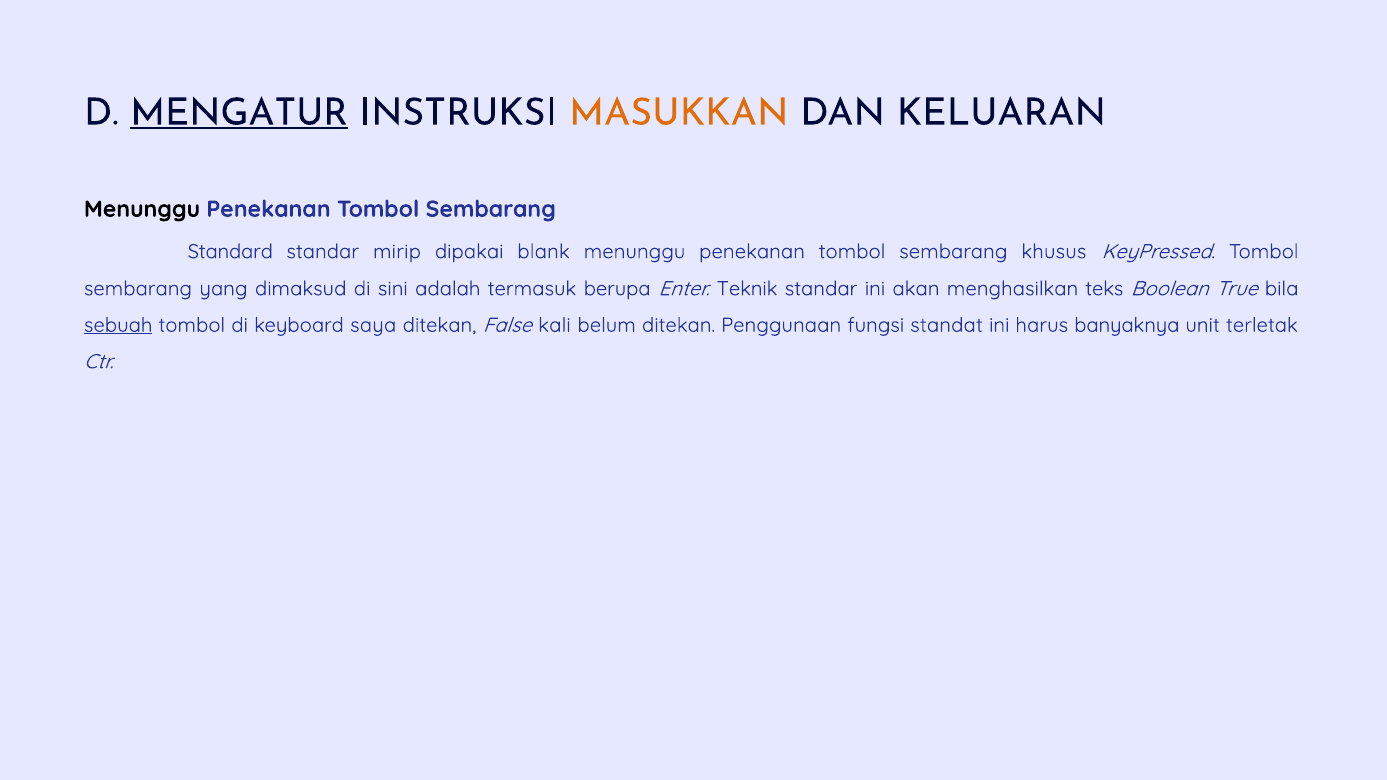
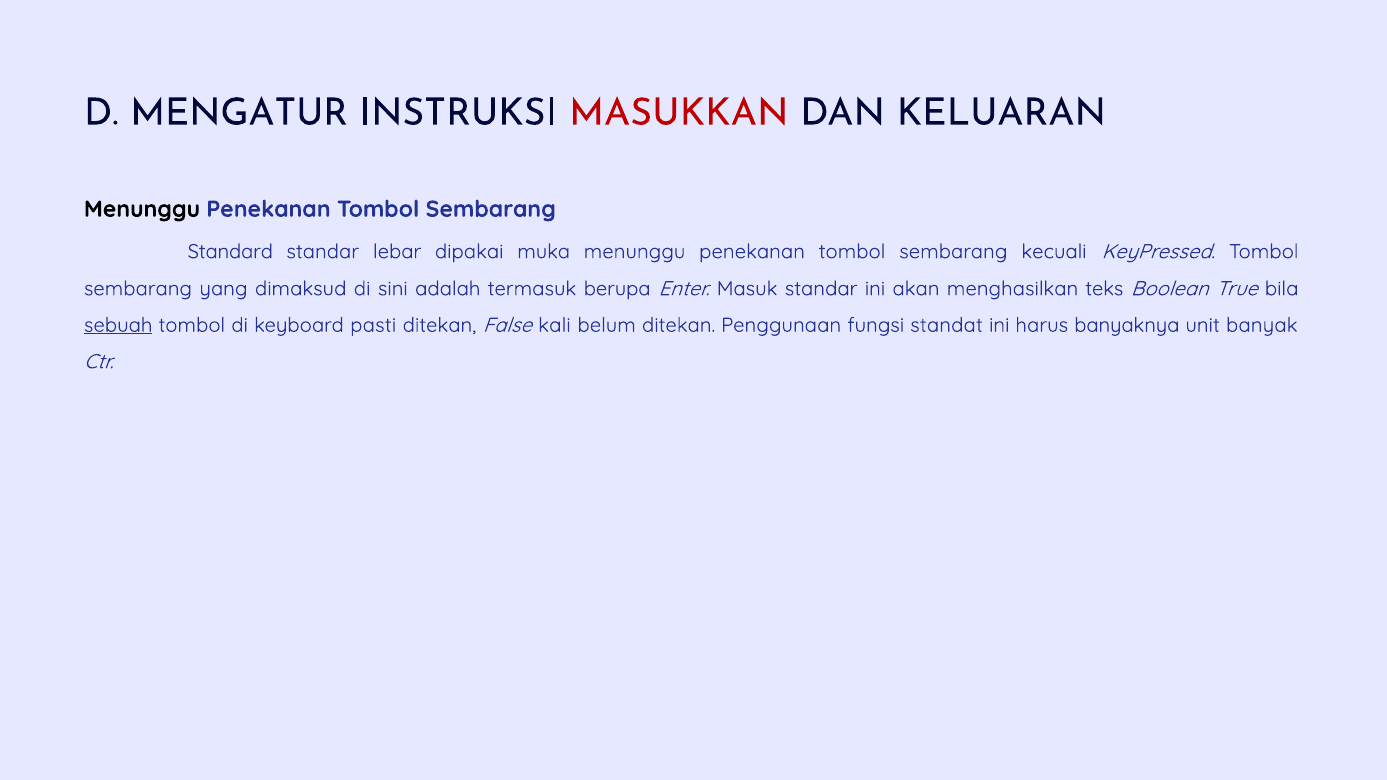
MENGATUR underline: present -> none (239, 112)
MASUKKAN colour: orange -> red (679, 112)
mirip: mirip -> lebar (397, 252)
blank: blank -> muka (544, 252)
khusus: khusus -> kecuali (1054, 252)
Teknik: Teknik -> Masuk (747, 289)
saya: saya -> pasti (373, 325)
terletak: terletak -> banyak (1262, 325)
